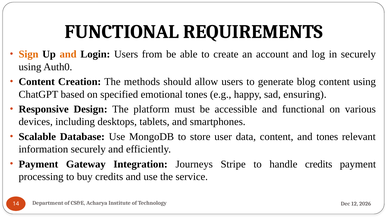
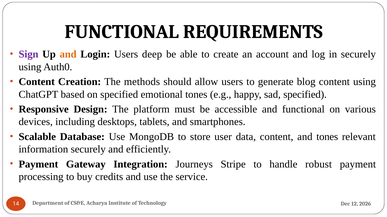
Sign colour: orange -> purple (29, 54)
from: from -> deep (152, 54)
sad ensuring: ensuring -> specified (305, 95)
handle credits: credits -> robust (319, 165)
